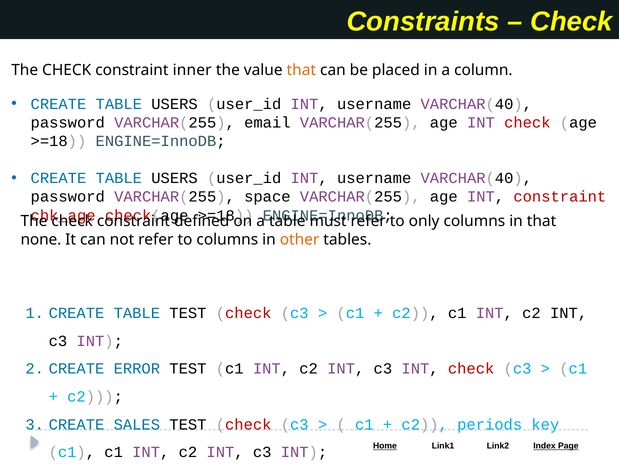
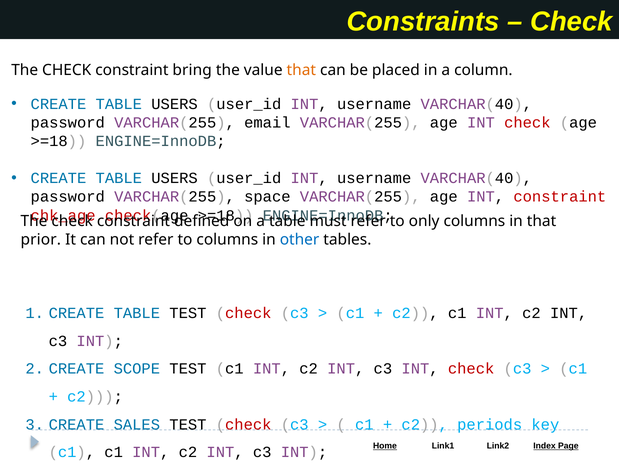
inner: inner -> bring (192, 70)
none: none -> prior (41, 240)
other colour: orange -> blue (300, 240)
ERROR: ERROR -> SCOPE (137, 369)
